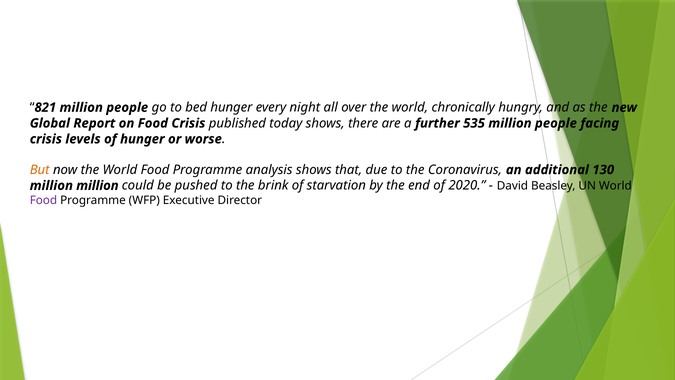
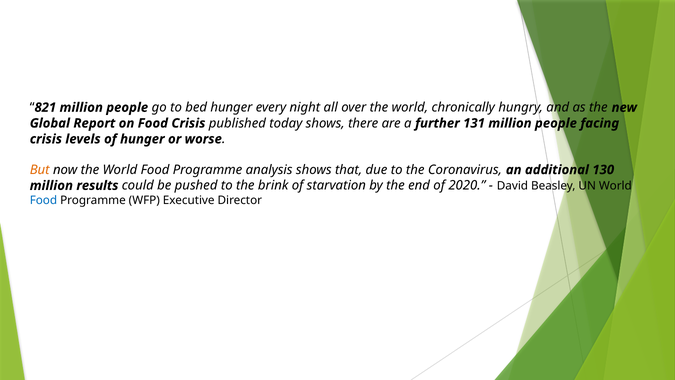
535: 535 -> 131 (474, 123)
million million: million -> results (97, 185)
Food colour: purple -> blue (43, 200)
